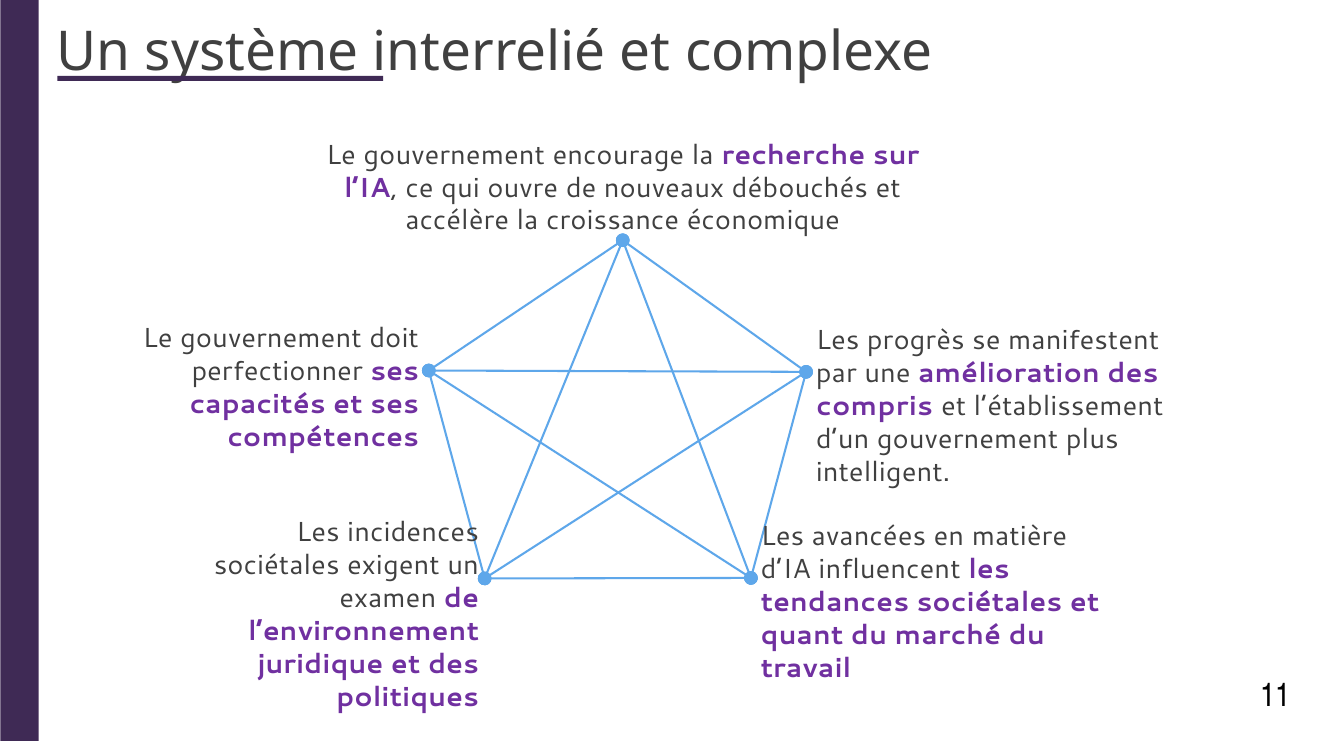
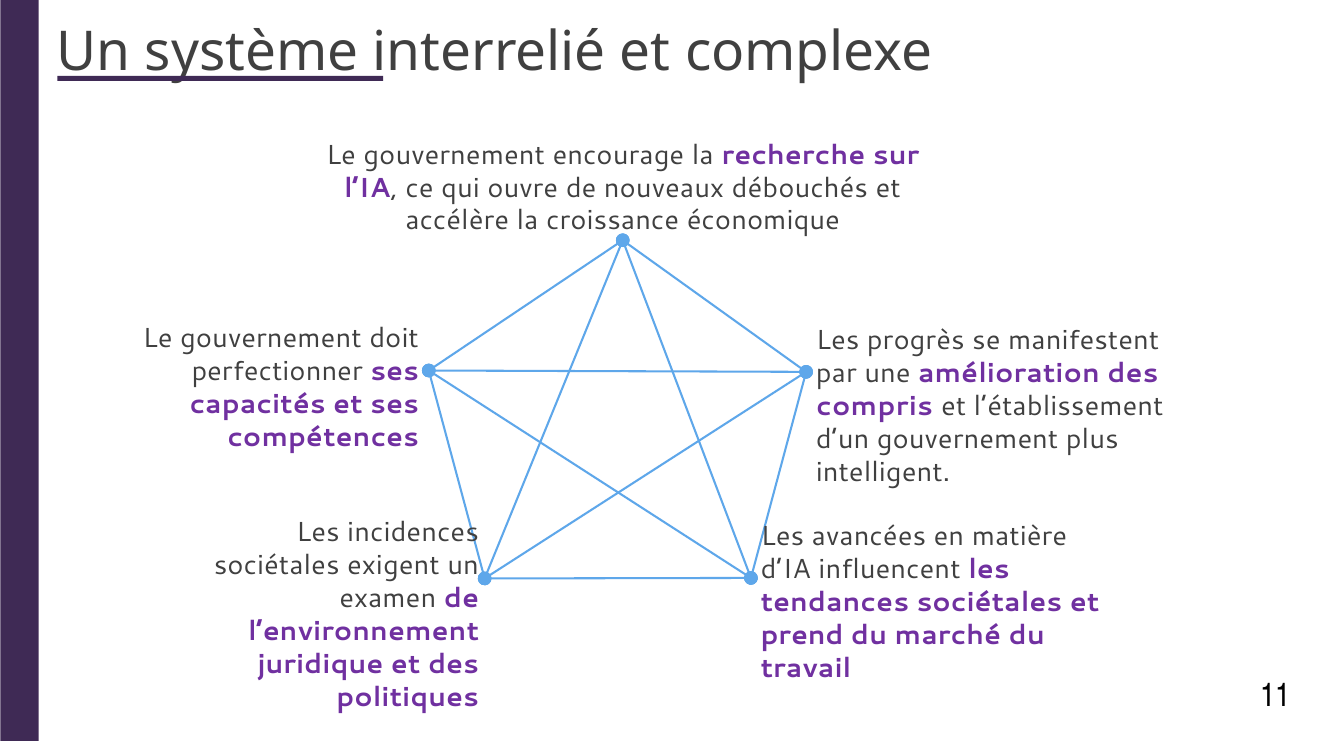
quant: quant -> prend (802, 636)
